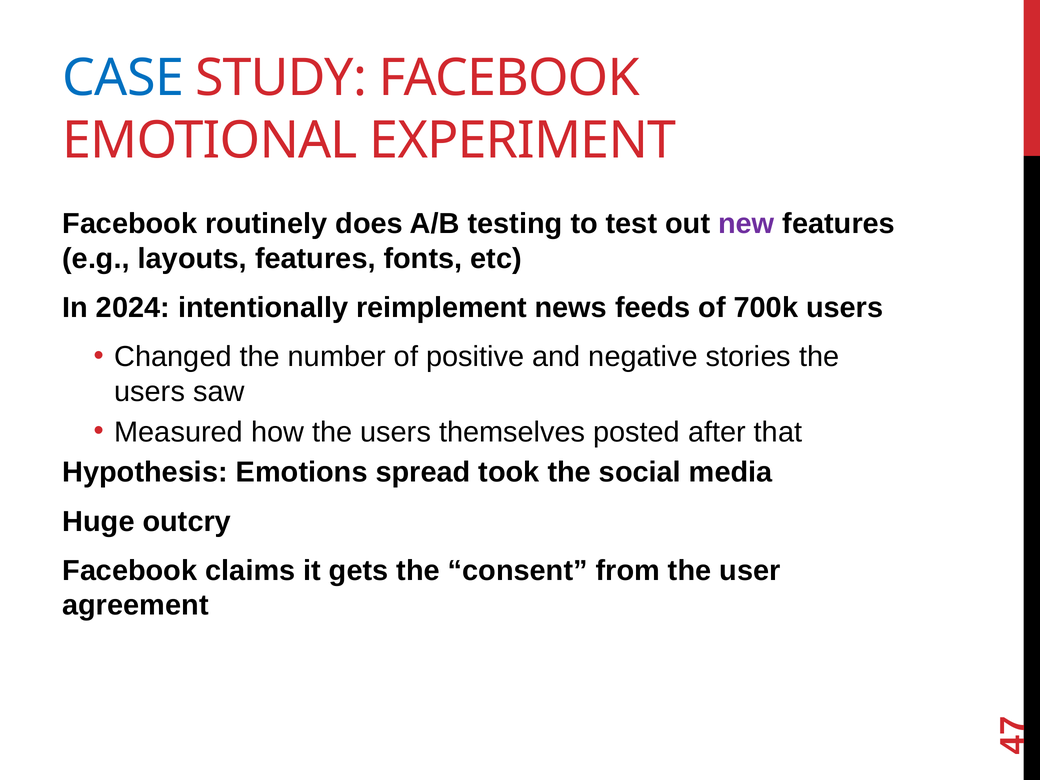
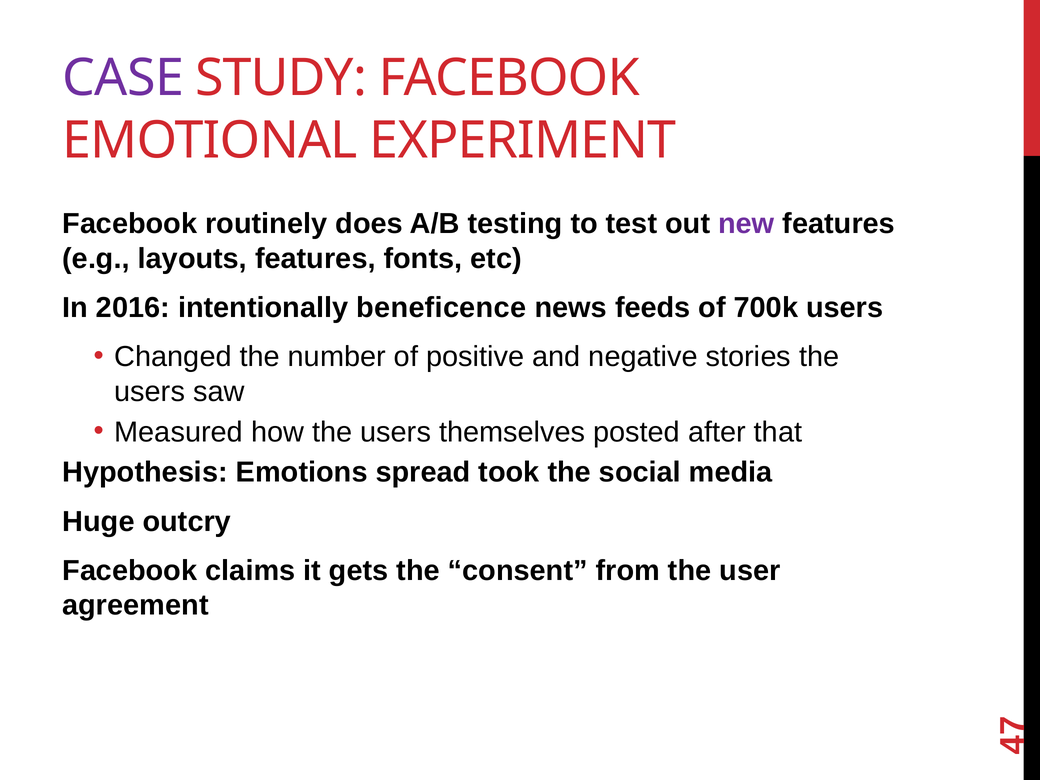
CASE colour: blue -> purple (123, 78)
2024: 2024 -> 2016 (133, 308)
reimplement: reimplement -> beneficence (441, 308)
